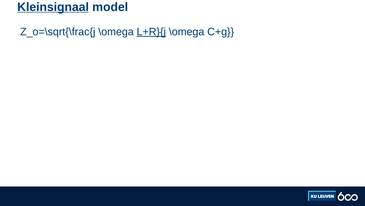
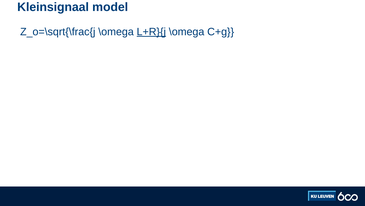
Kleinsignaal underline: present -> none (53, 7)
